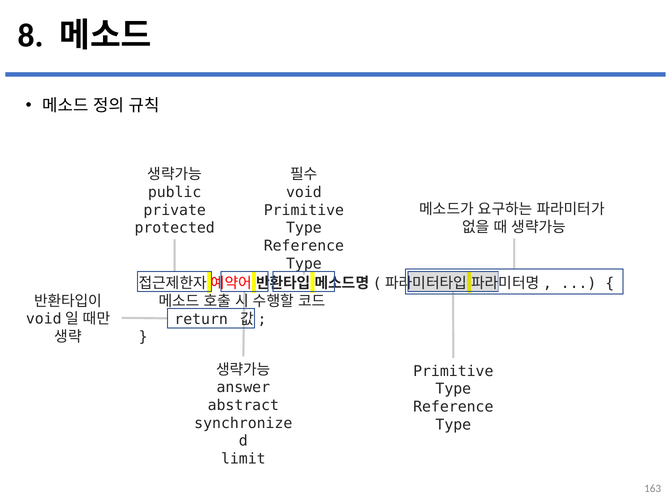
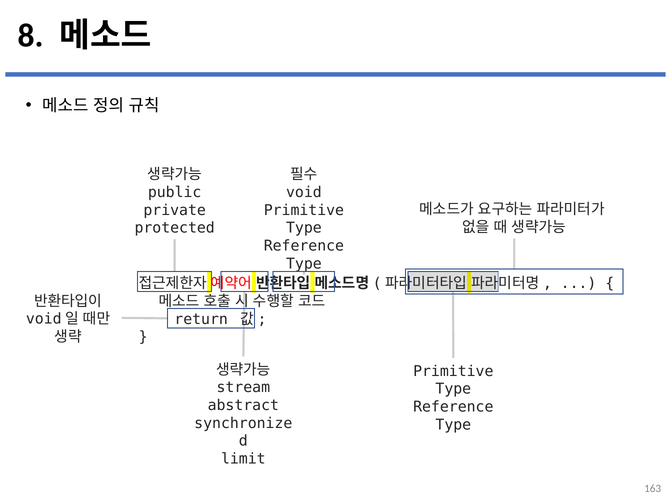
answer: answer -> stream (243, 387)
